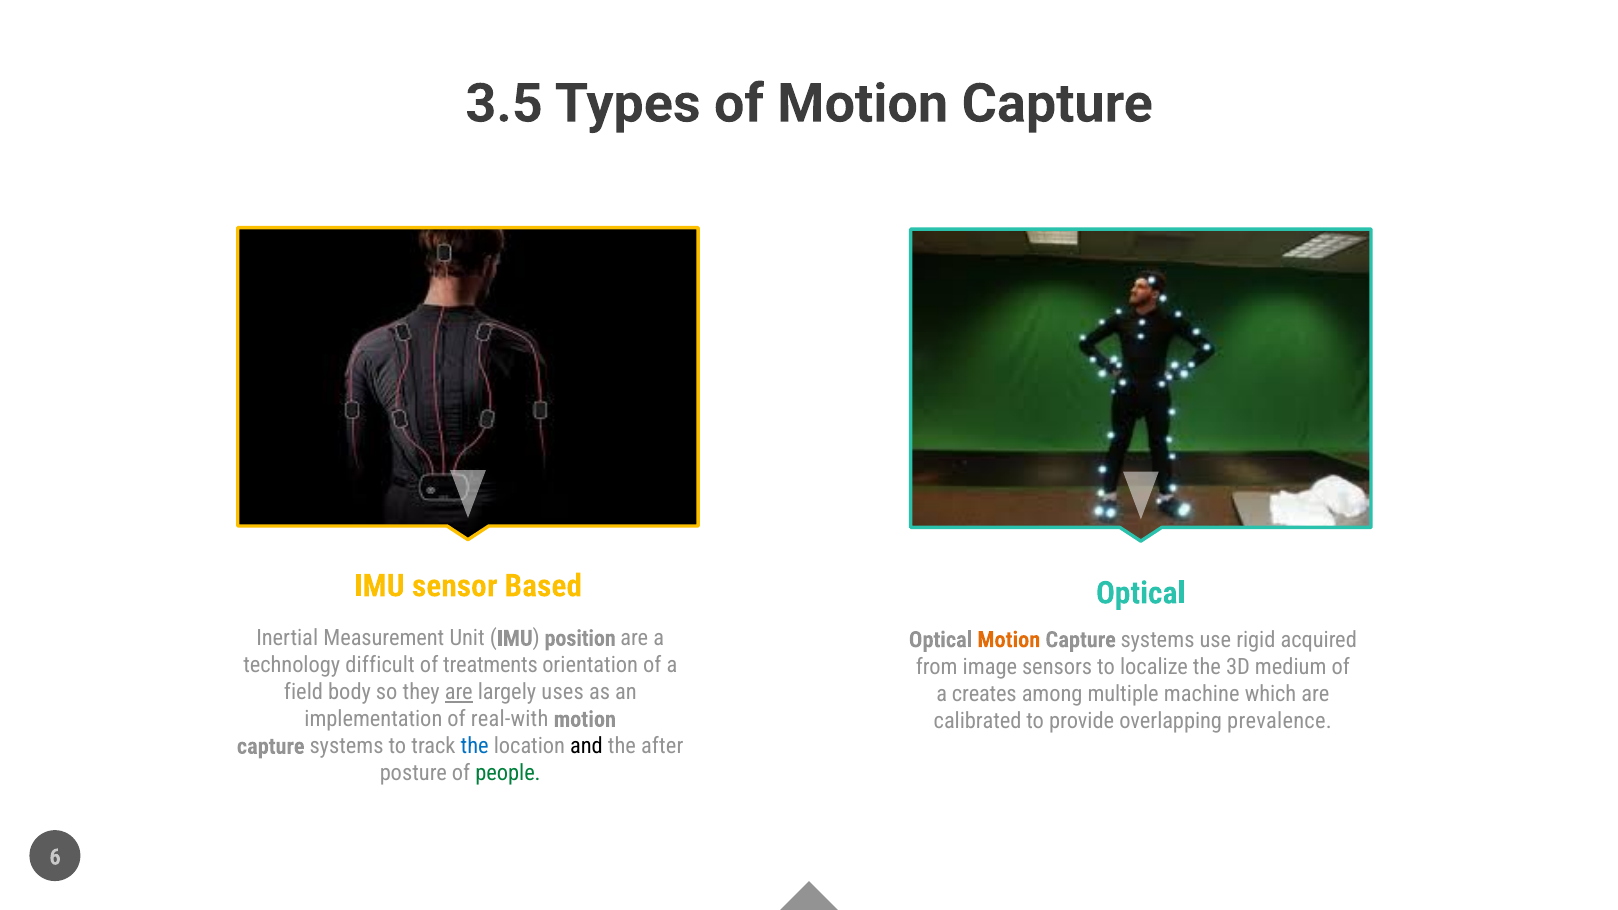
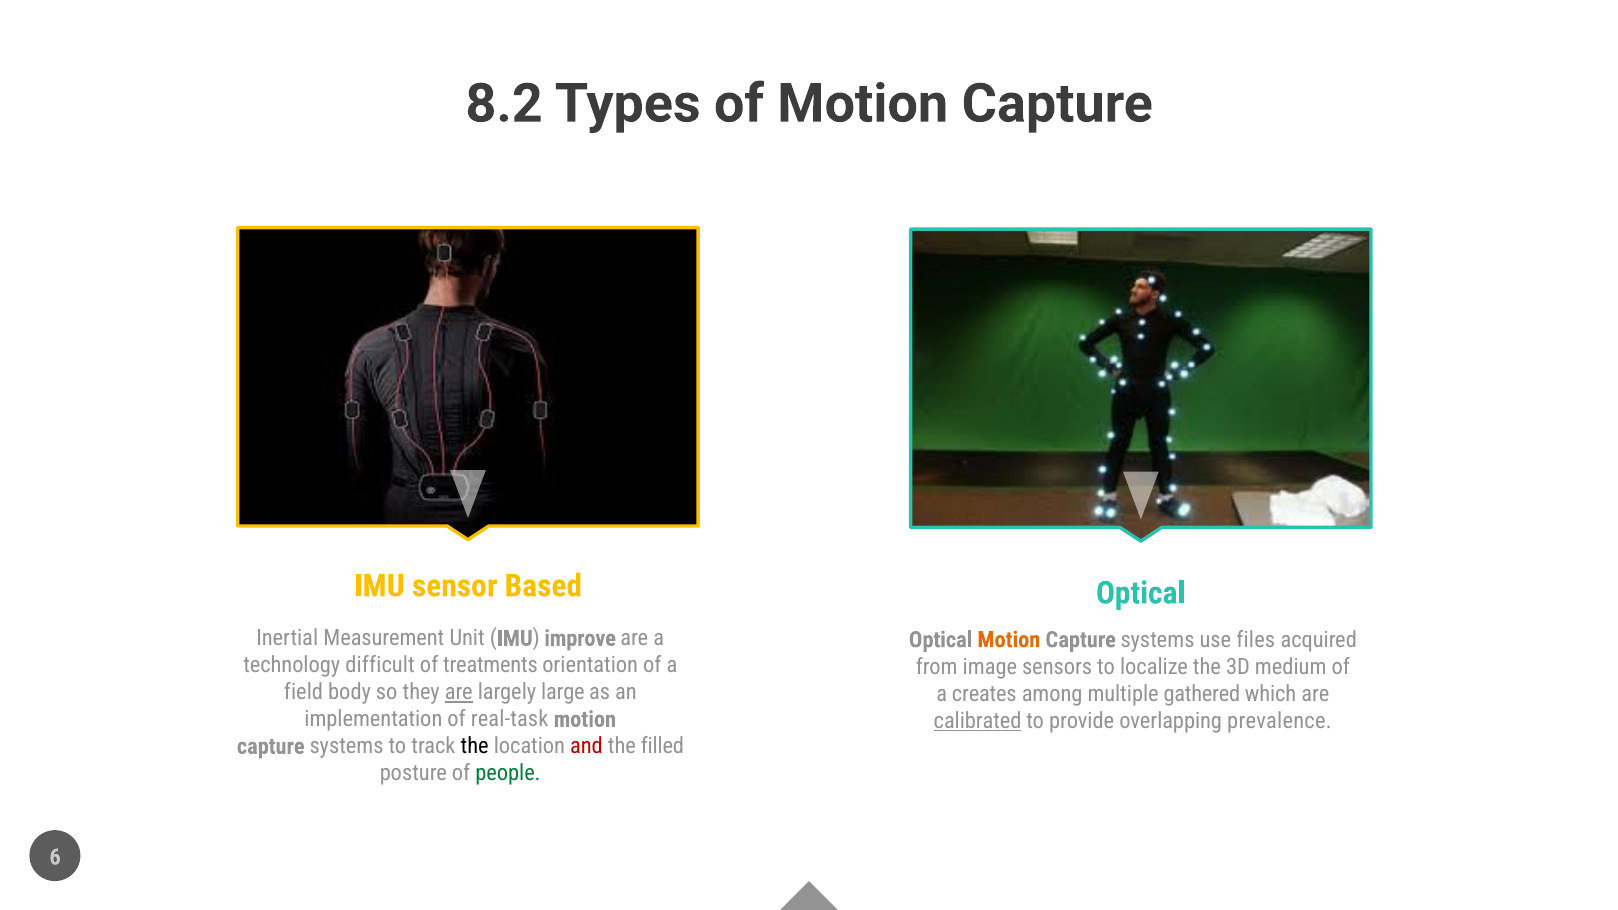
3.5: 3.5 -> 8.2 (504, 104)
position: position -> improve (580, 638)
rigid: rigid -> files (1256, 640)
uses: uses -> large (563, 692)
machine: machine -> gathered (1202, 694)
real-with: real-with -> real-task (510, 719)
calibrated underline: none -> present (978, 721)
the colour: blue -> black (475, 746)
and colour: black -> red (586, 746)
after: after -> filled (662, 746)
